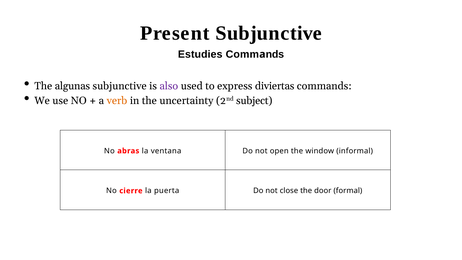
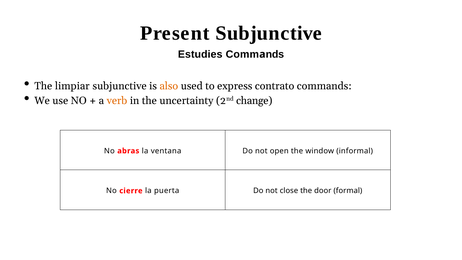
algunas: algunas -> limpiar (72, 86)
also colour: purple -> orange (169, 86)
diviertas: diviertas -> contrato (275, 86)
subject: subject -> change (254, 101)
